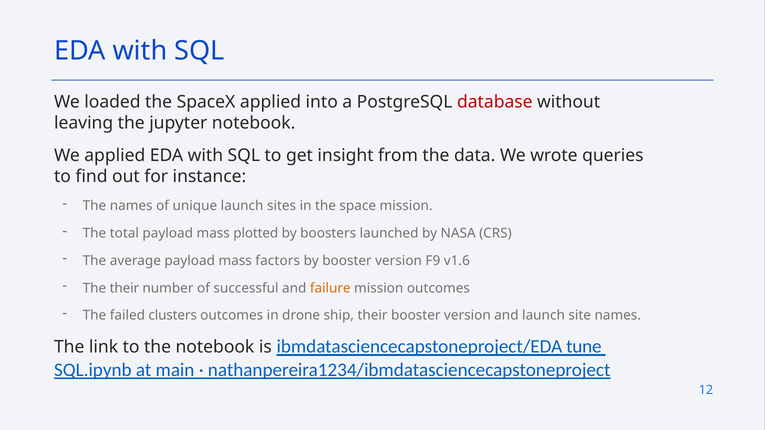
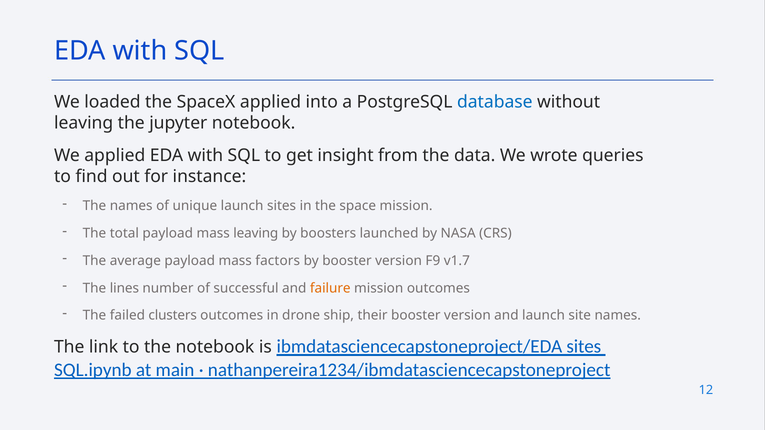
database colour: red -> blue (495, 102)
mass plotted: plotted -> leaving (256, 233)
v1.6: v1.6 -> v1.7 (457, 261)
The their: their -> lines (124, 288)
ibmdatasciencecapstoneproject/EDA tune: tune -> sites (584, 347)
